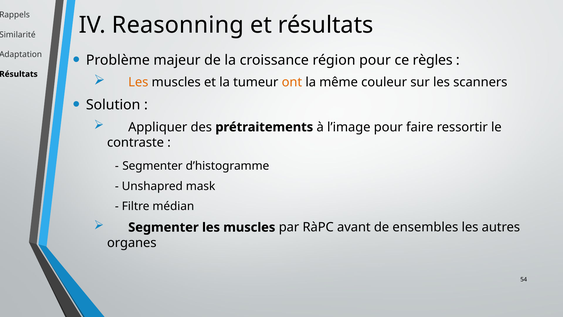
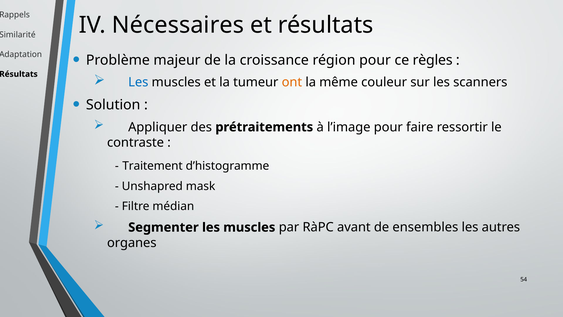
Reasonning: Reasonning -> Nécessaires (178, 25)
Les colour: orange -> blue (138, 82)
Segmenter: Segmenter -> Traitement (153, 166)
